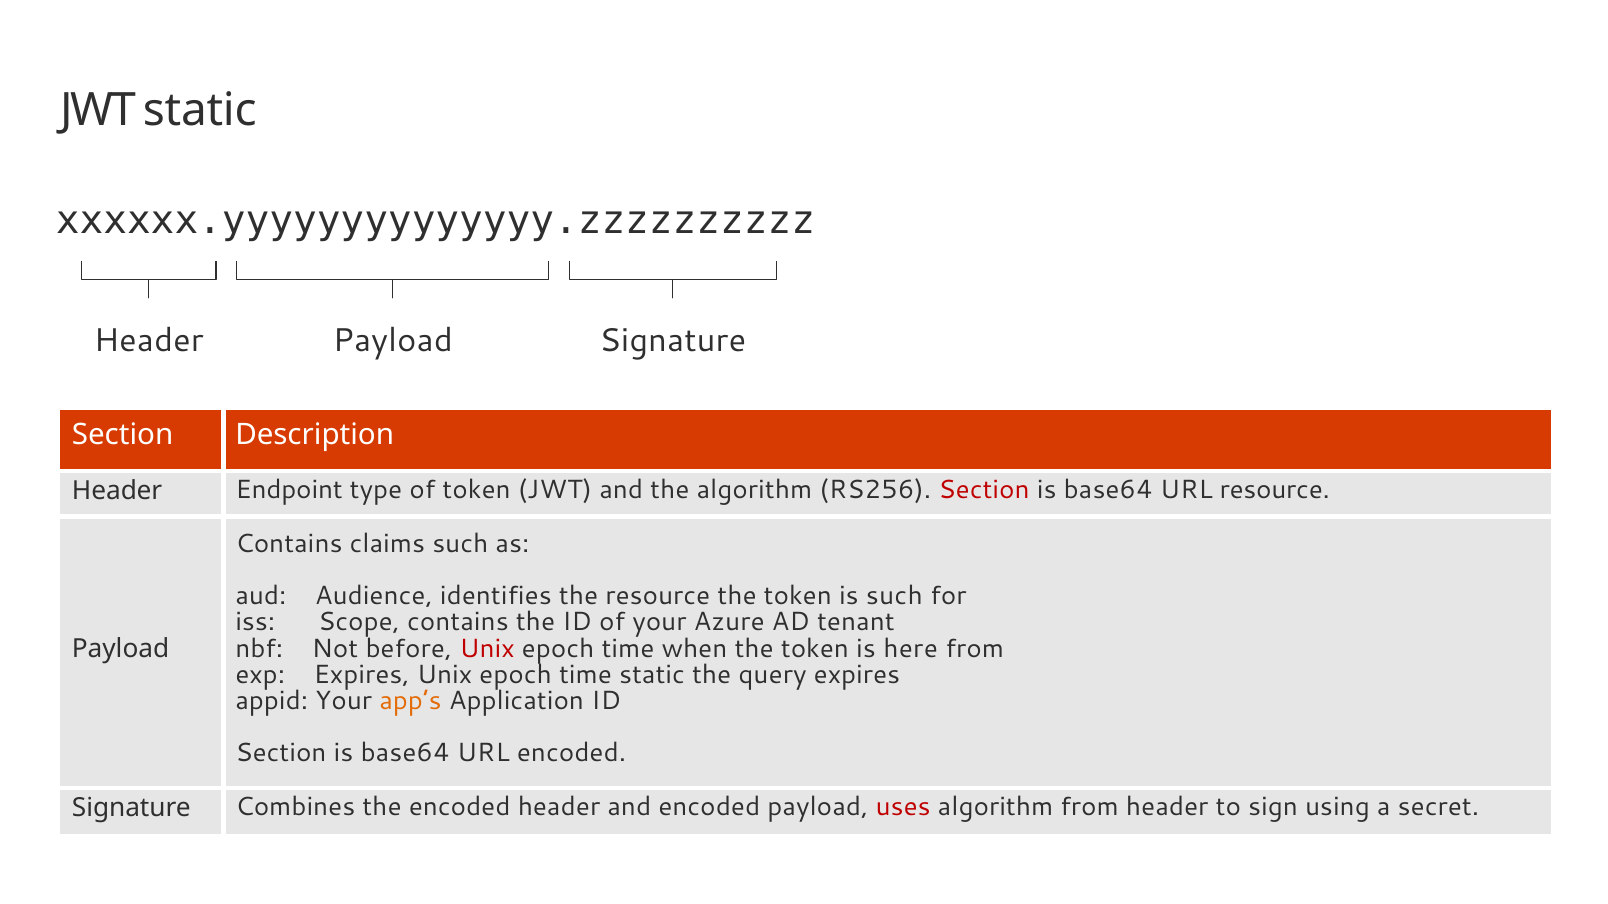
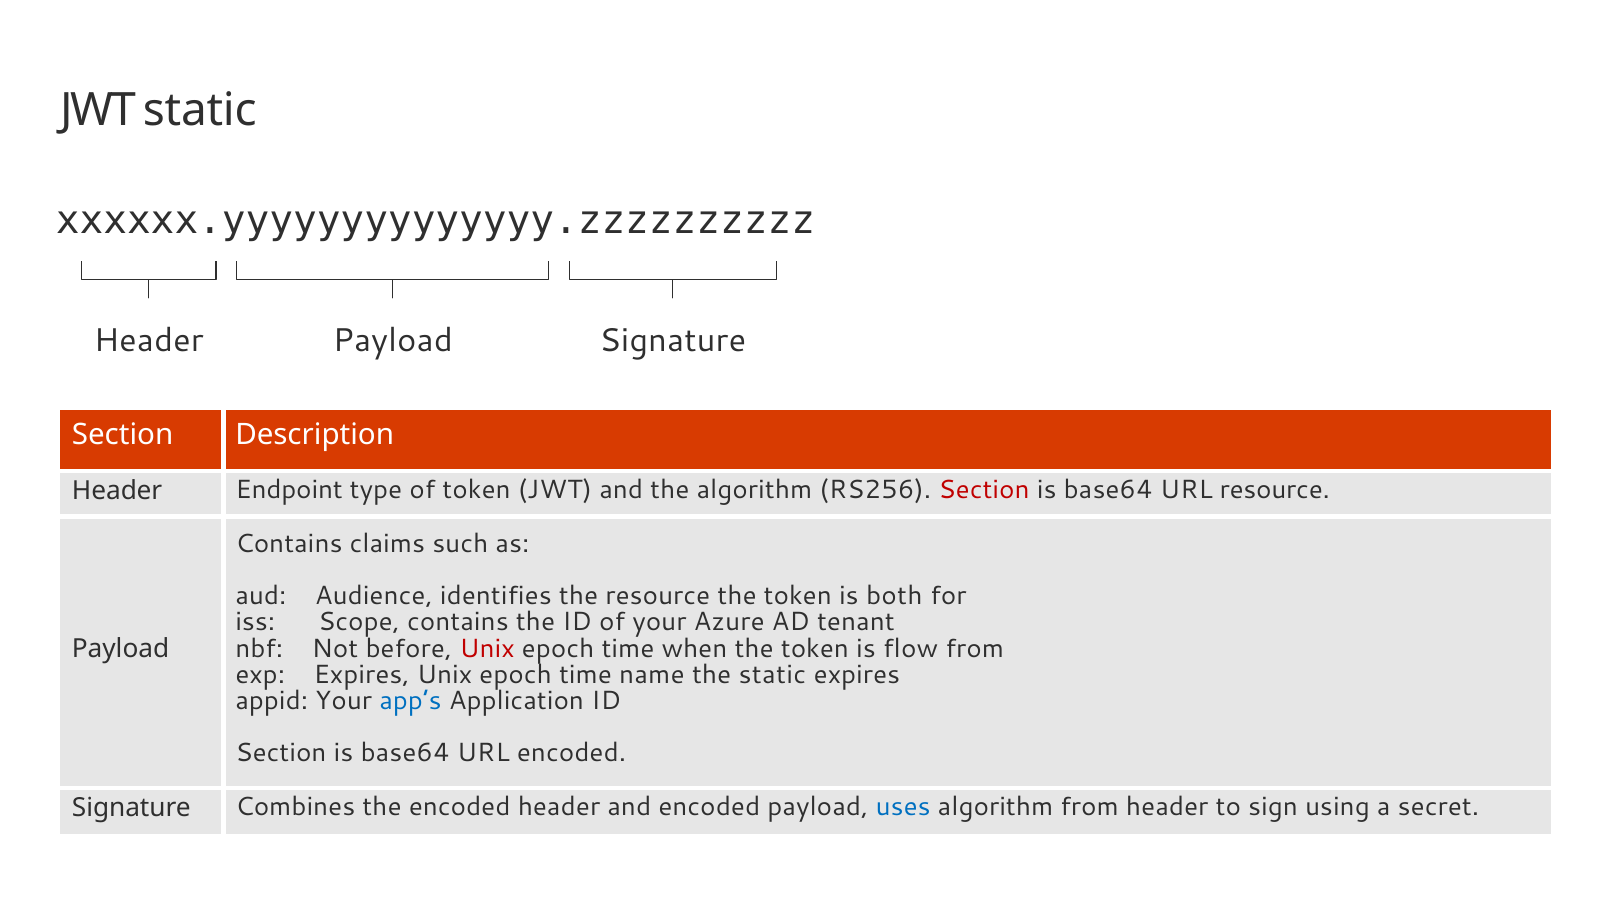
is such: such -> both (894, 596)
here: here -> flow (911, 649)
time static: static -> name (652, 675)
the query: query -> static (772, 675)
app’s colour: orange -> blue (411, 701)
uses colour: red -> blue (903, 807)
